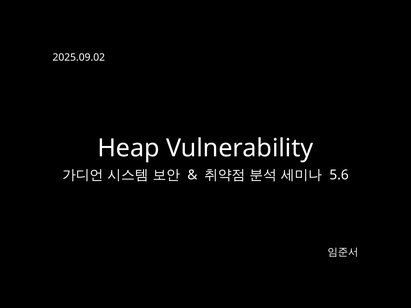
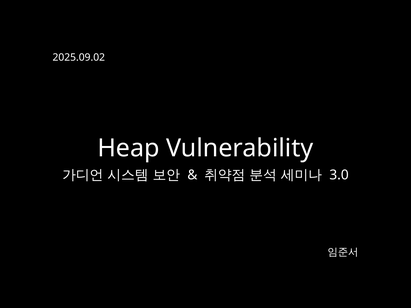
5.6: 5.6 -> 3.0 (339, 175)
